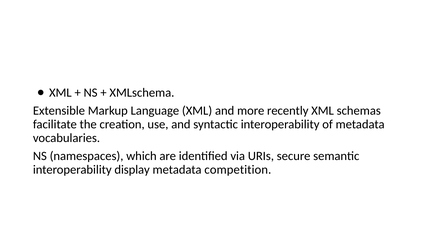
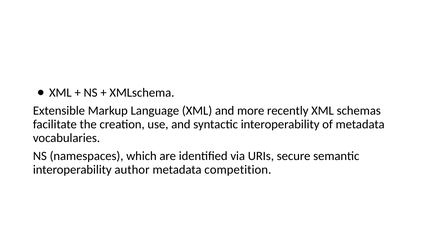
display: display -> author (132, 170)
